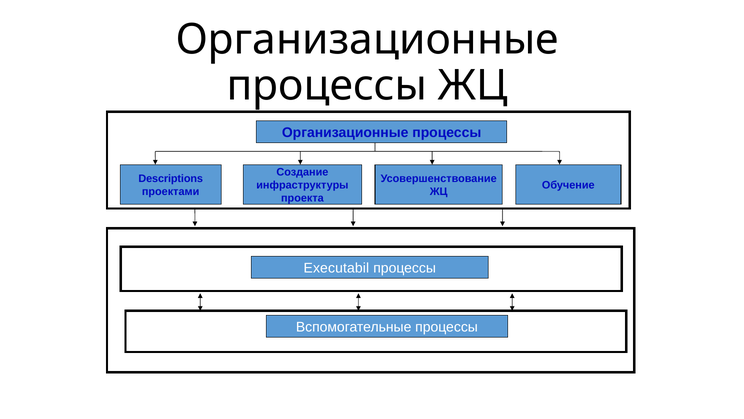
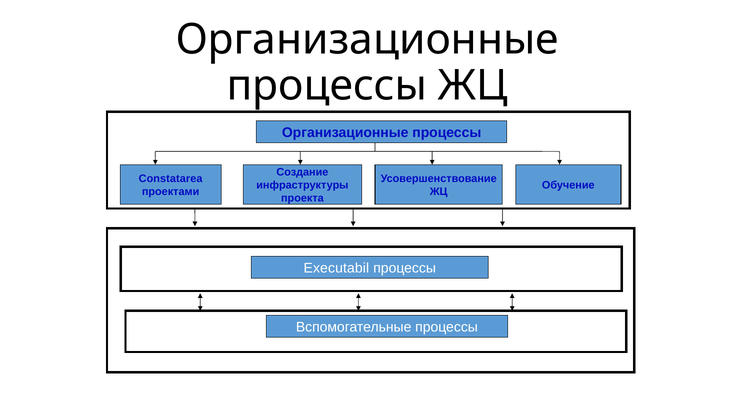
Descriptions: Descriptions -> Constatarea (171, 178)
